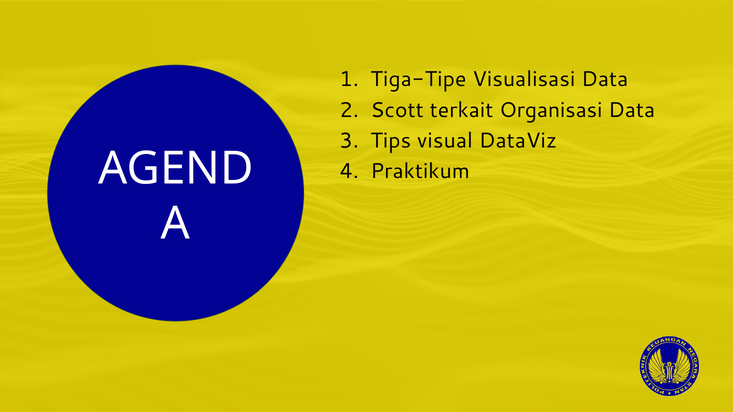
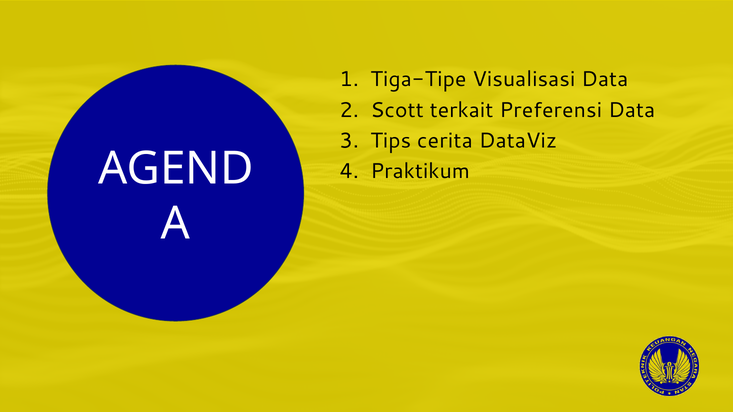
Organisasi: Organisasi -> Preferensi (551, 110)
visual: visual -> cerita (445, 141)
